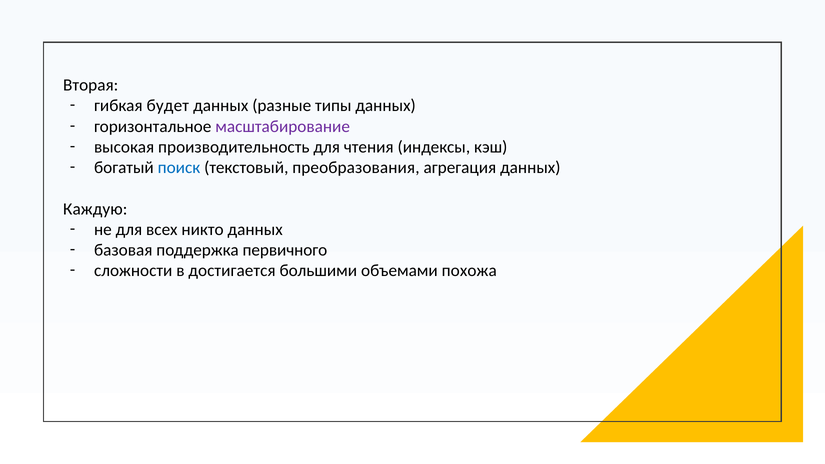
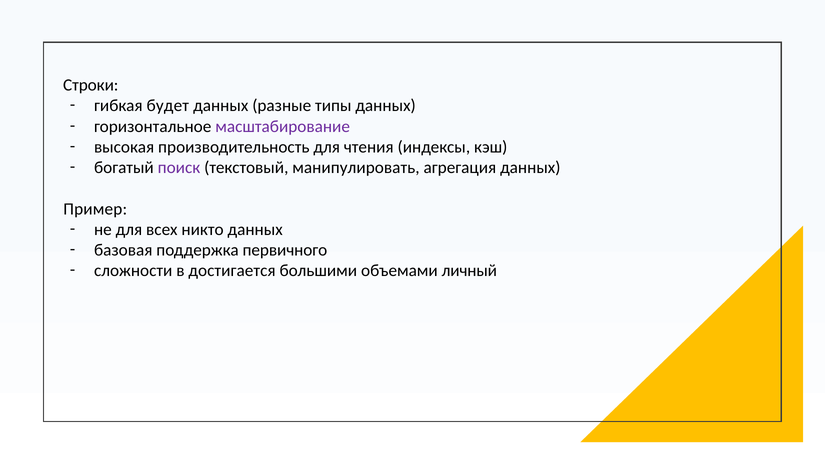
Вторая: Вторая -> Строки (91, 85)
поиск colour: blue -> purple (179, 168)
преобразования: преобразования -> манипулировать (356, 168)
Каждую: Каждую -> Пример (95, 209)
похожа: похожа -> личный (469, 271)
